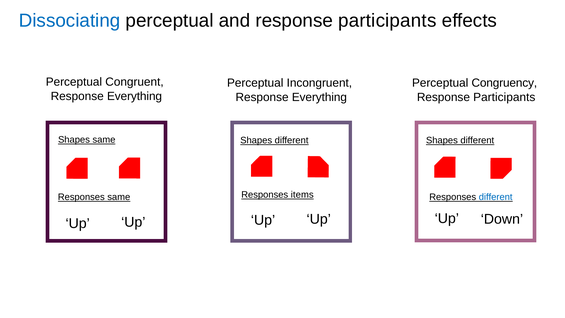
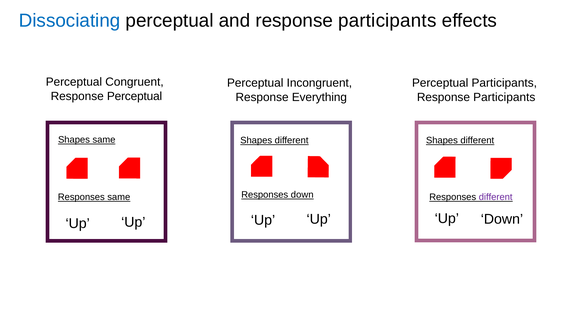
Perceptual Congruency: Congruency -> Participants (504, 83)
Everything: Everything -> Perceptual (135, 96)
Responses items: items -> down (302, 195)
different colour: blue -> purple (496, 197)
